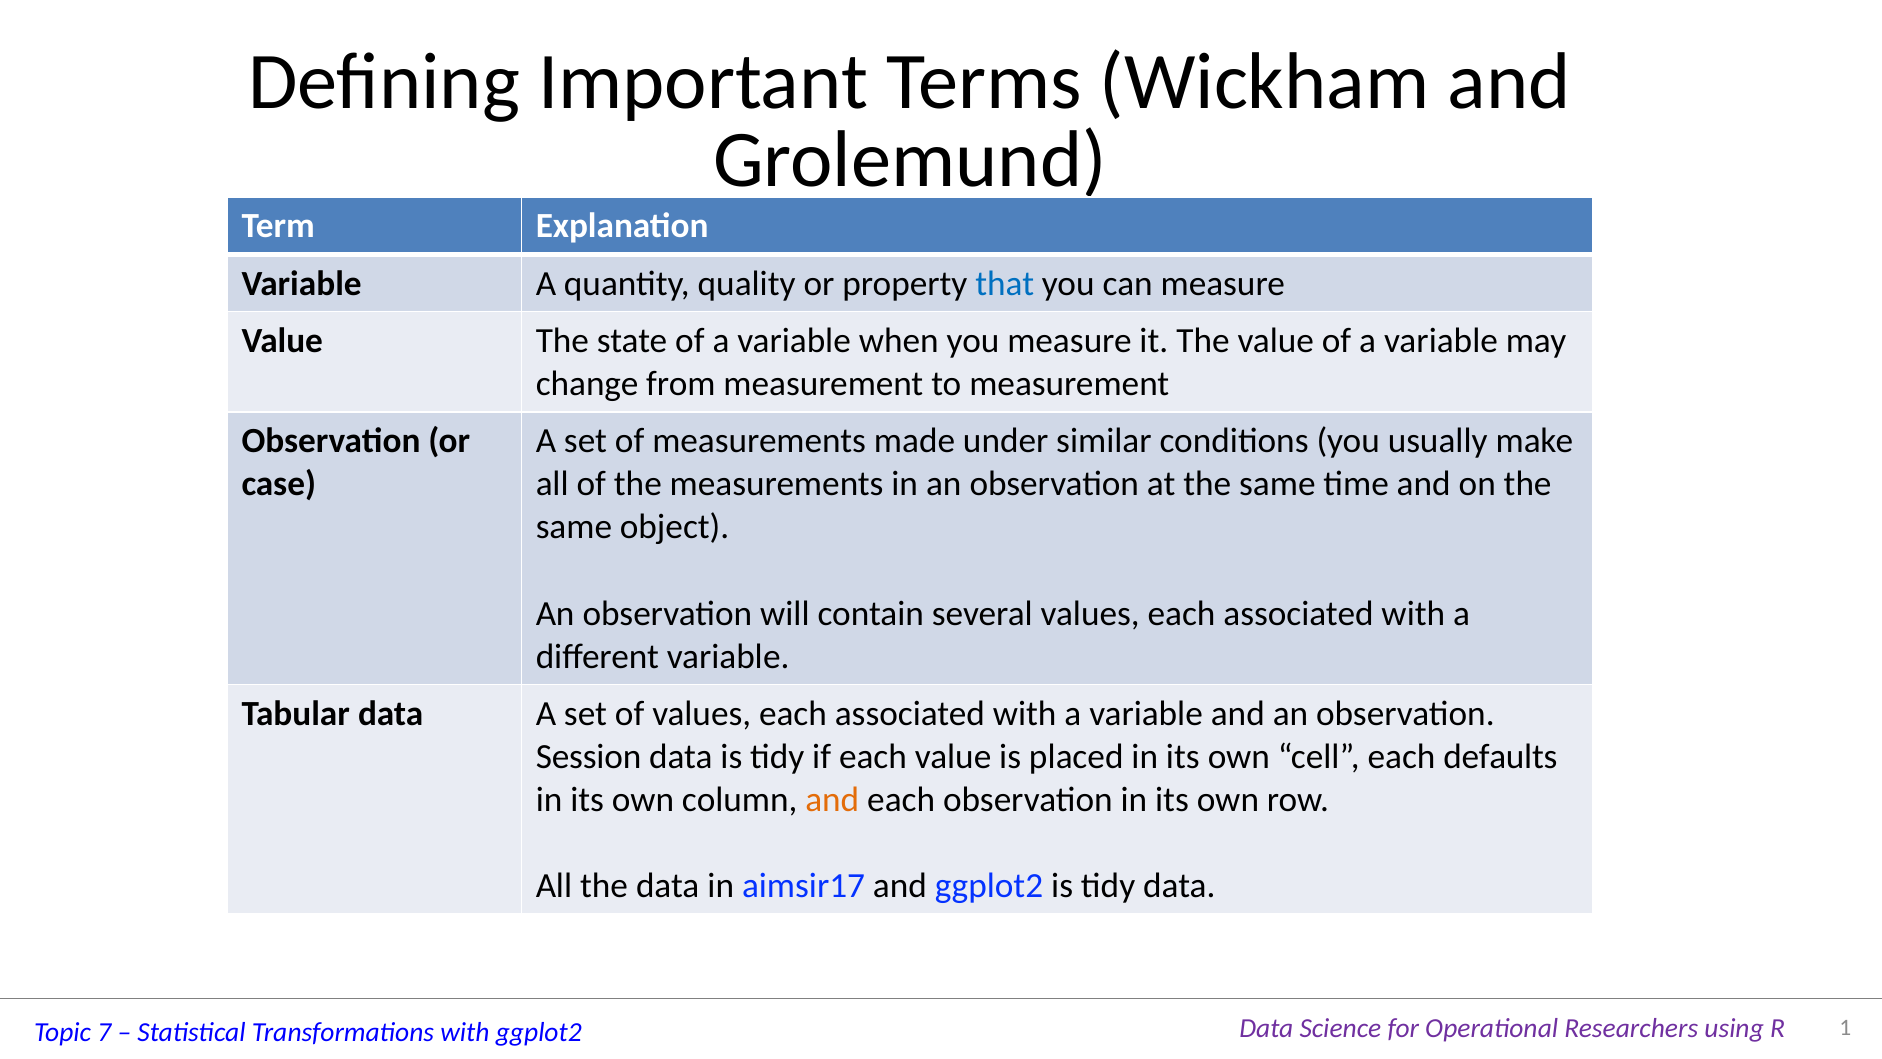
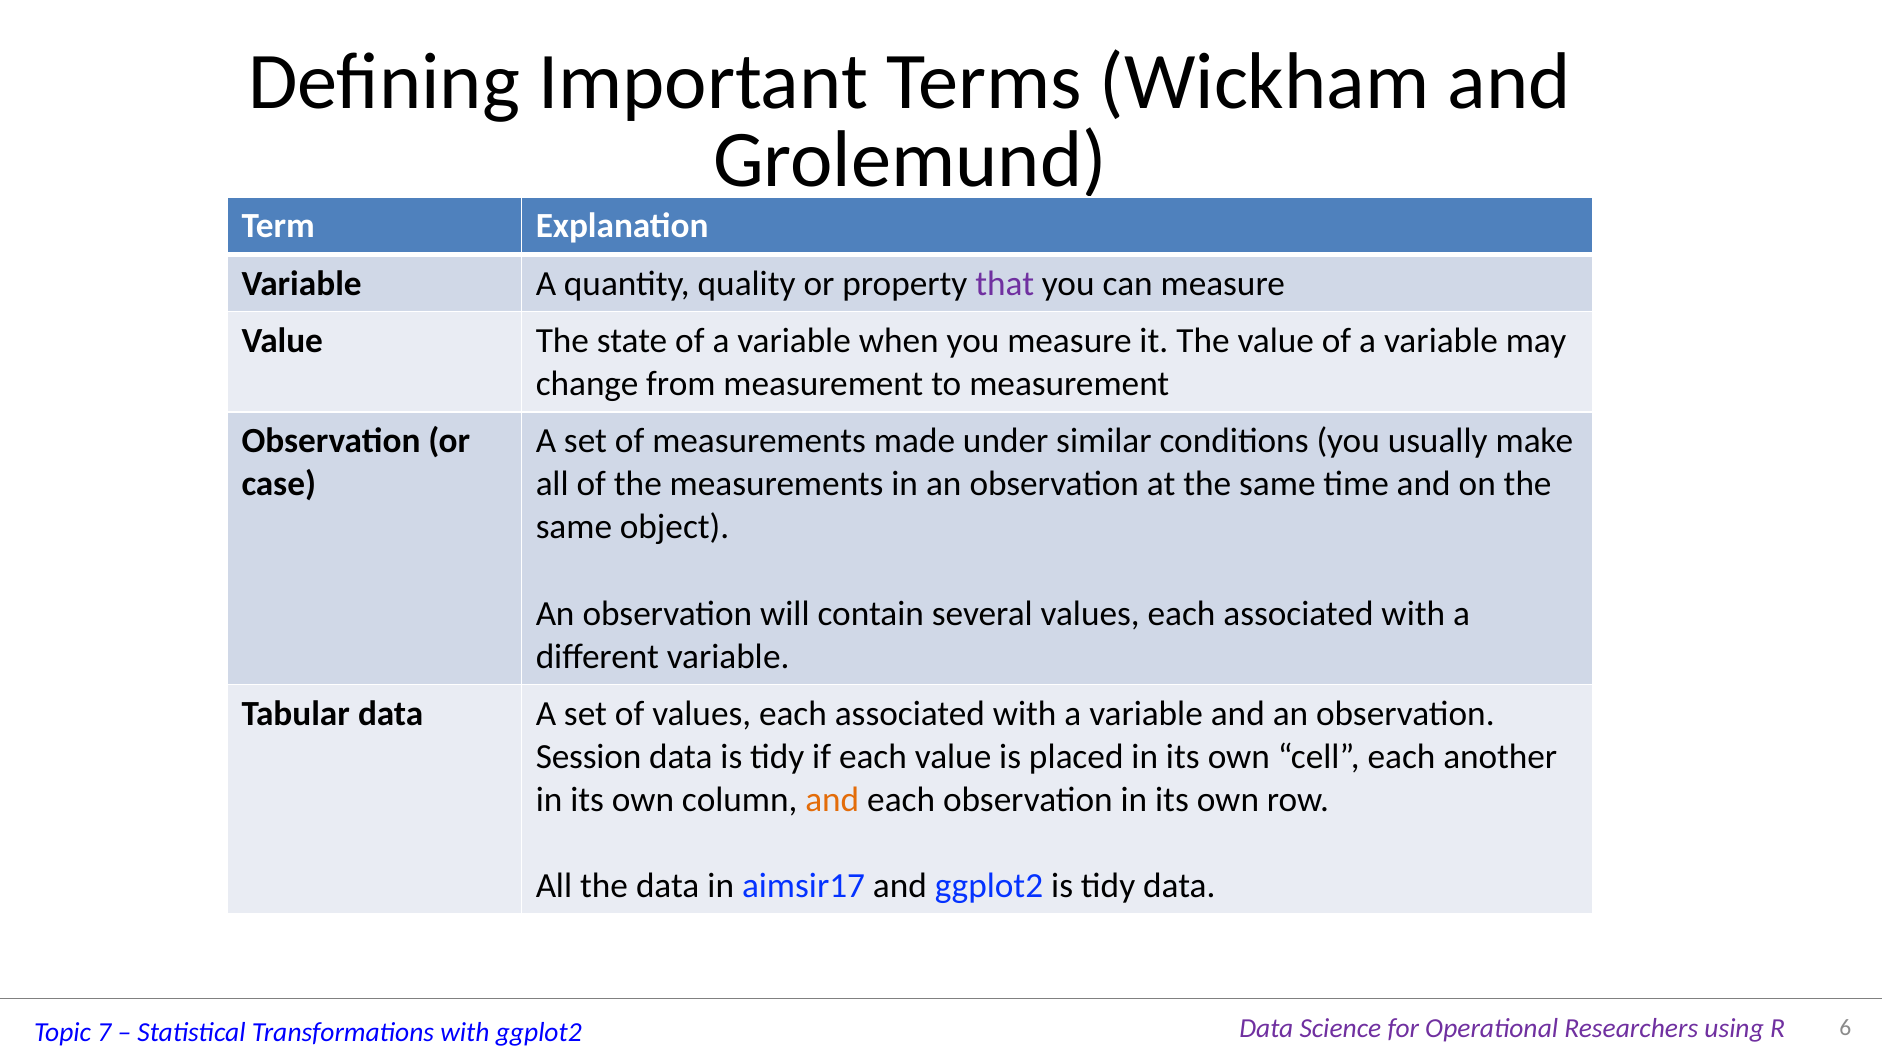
that colour: blue -> purple (1005, 283)
defaults: defaults -> another (1500, 757)
1: 1 -> 6 (1845, 1027)
